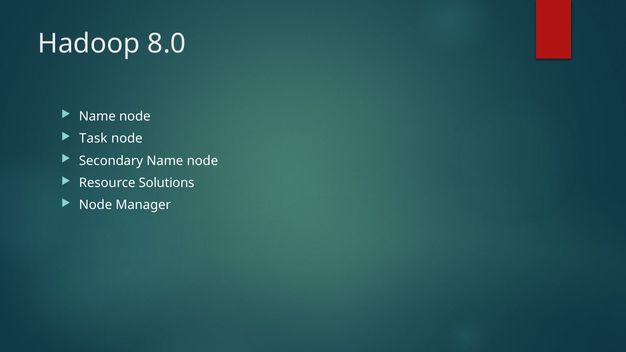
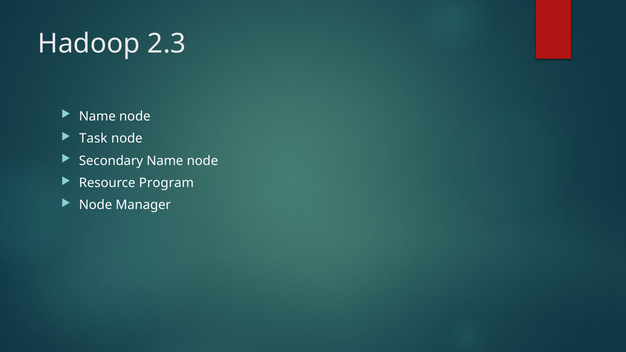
8.0: 8.0 -> 2.3 (167, 44)
Solutions: Solutions -> Program (166, 183)
